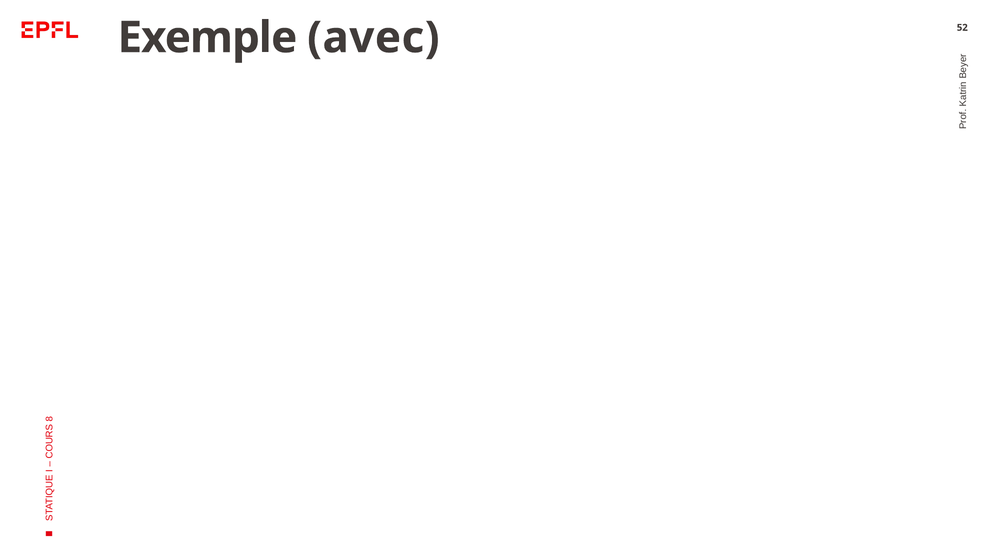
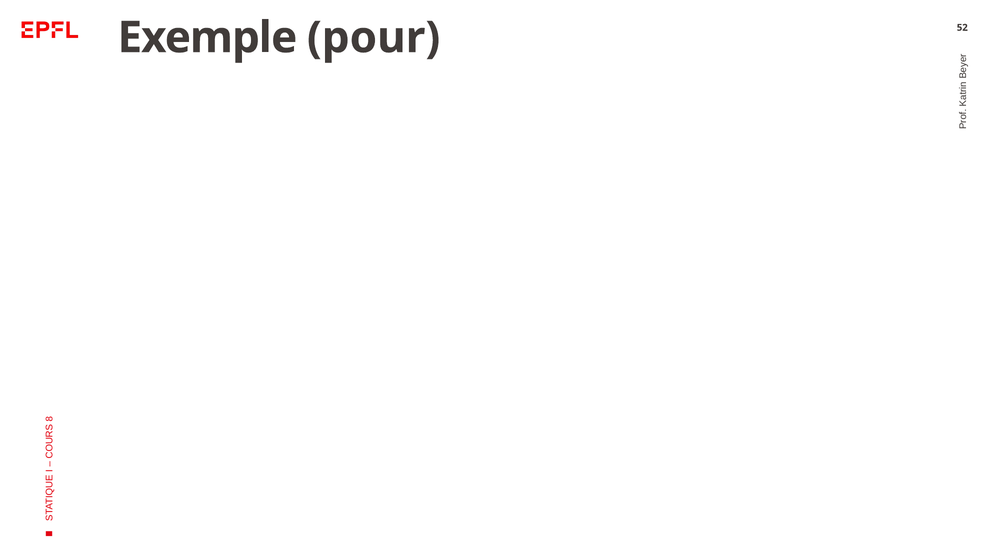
avec: avec -> pour (374, 38)
